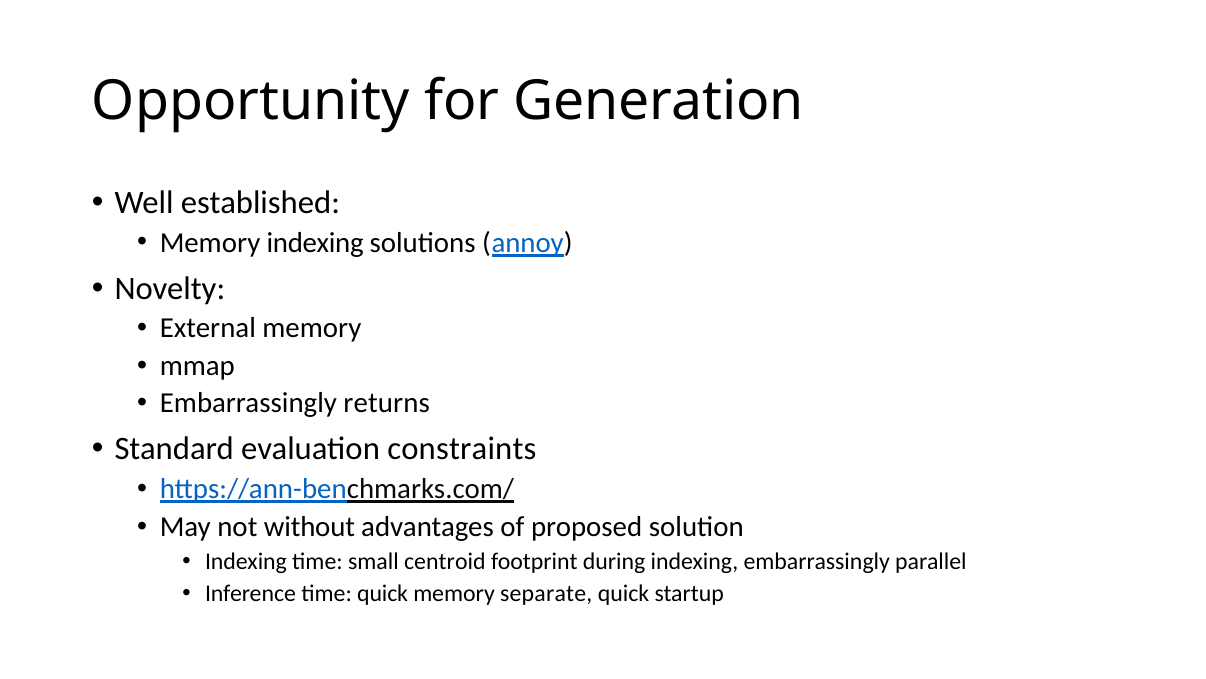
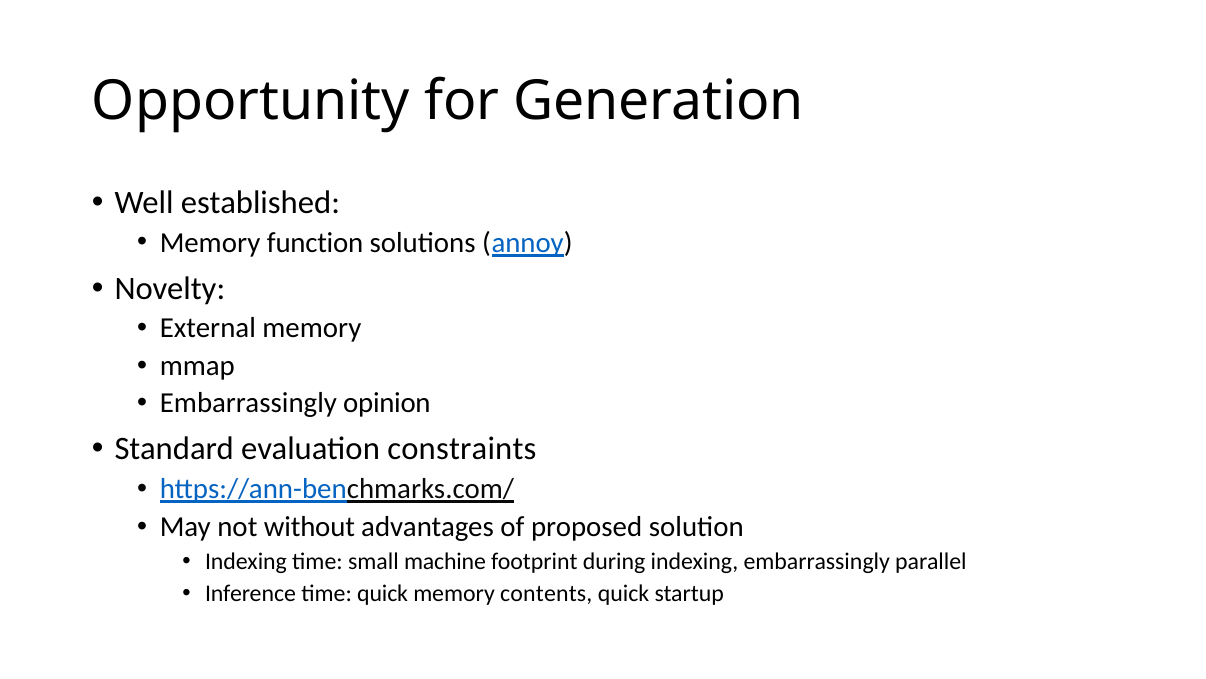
Memory indexing: indexing -> function (315, 243)
returns: returns -> opinion (387, 403)
centroid: centroid -> machine (445, 561)
separate: separate -> contents (546, 593)
